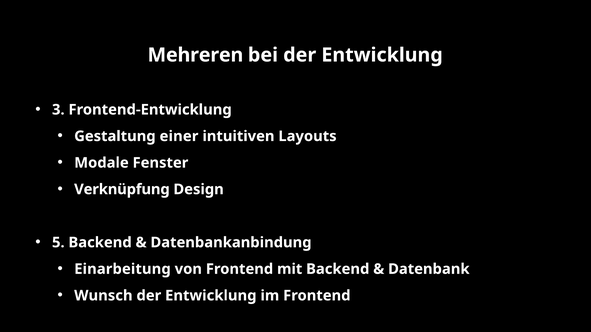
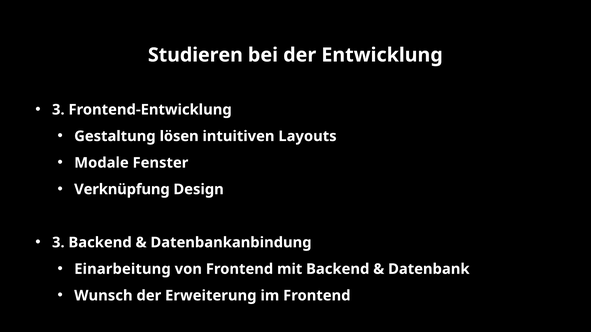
Mehreren: Mehreren -> Studieren (195, 55)
einer: einer -> lösen (179, 136)
5: 5 -> 3 (58, 243)
Entwicklung: Entwicklung -> Erweiterung (211, 296)
